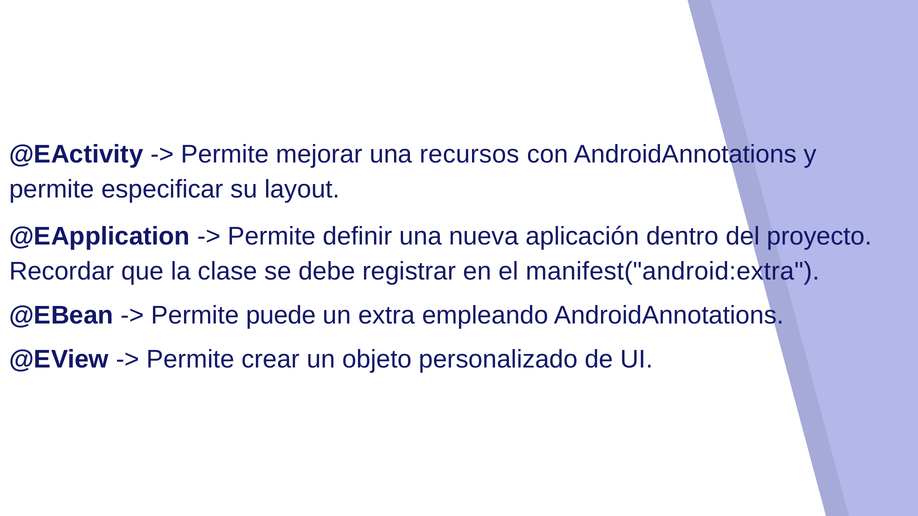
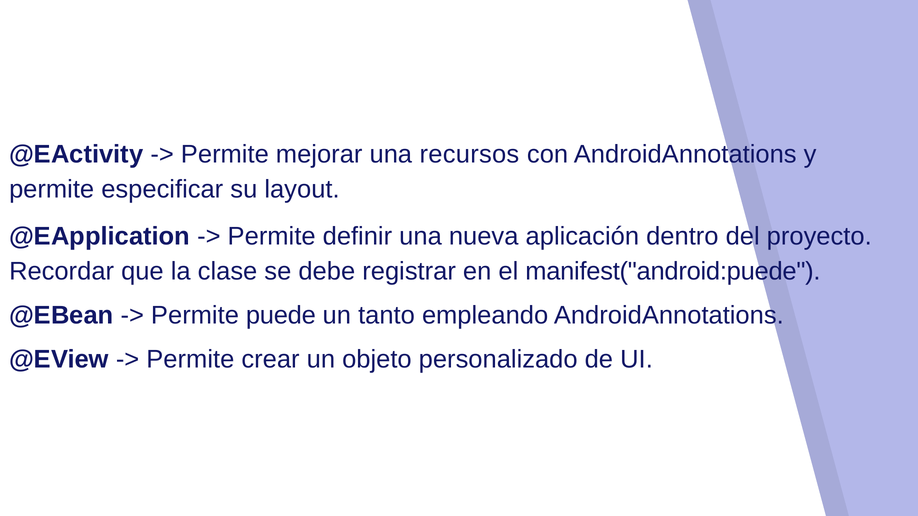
manifest("android:extra: manifest("android:extra -> manifest("android:puede (673, 272)
extra: extra -> tanto (386, 316)
